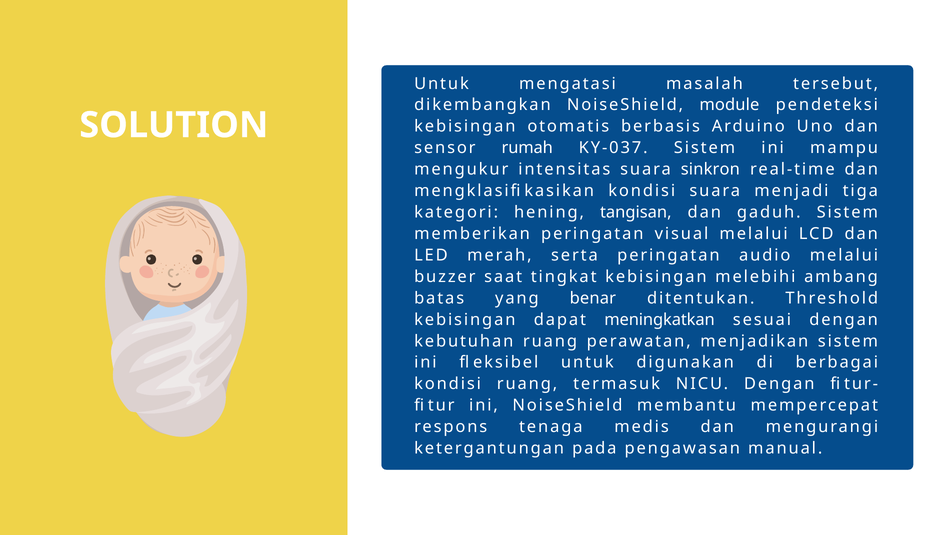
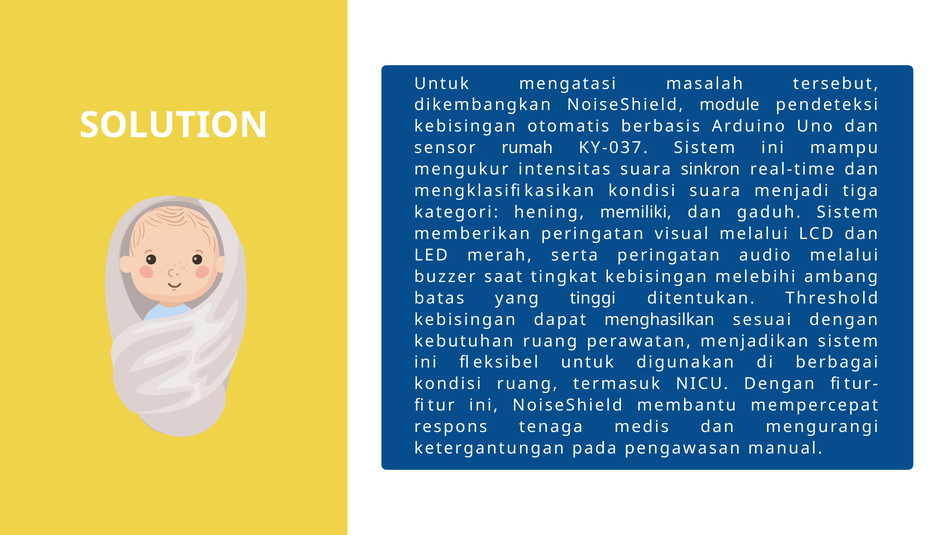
tangisan: tangisan -> memiliki (636, 212)
benar: benar -> tinggi (593, 298)
meningkatkan: meningkatkan -> menghasilkan (659, 319)
